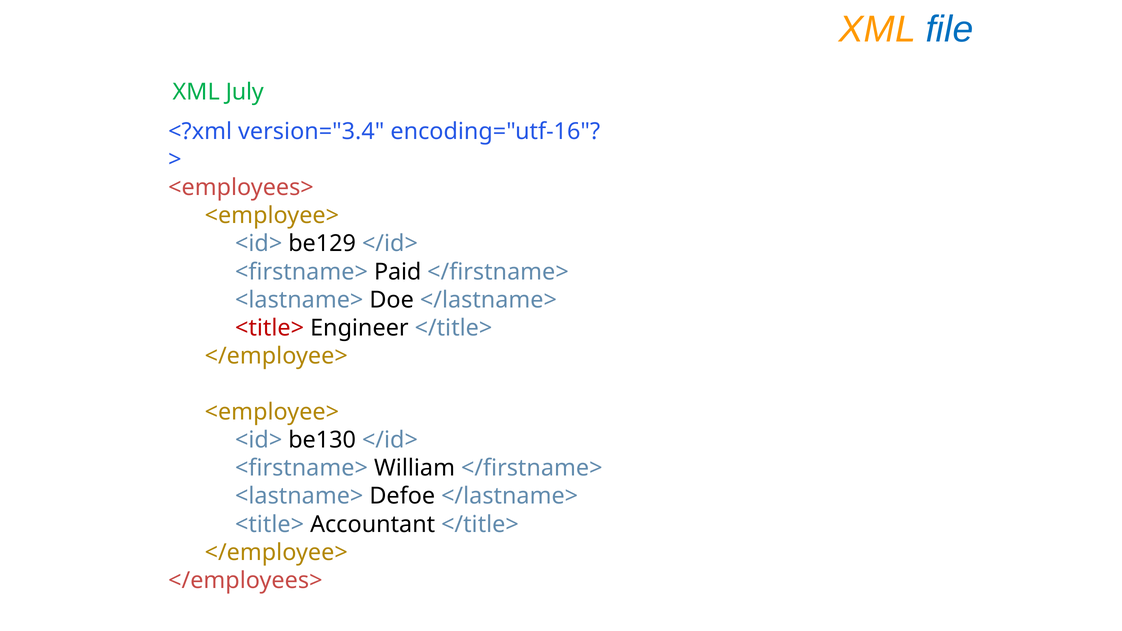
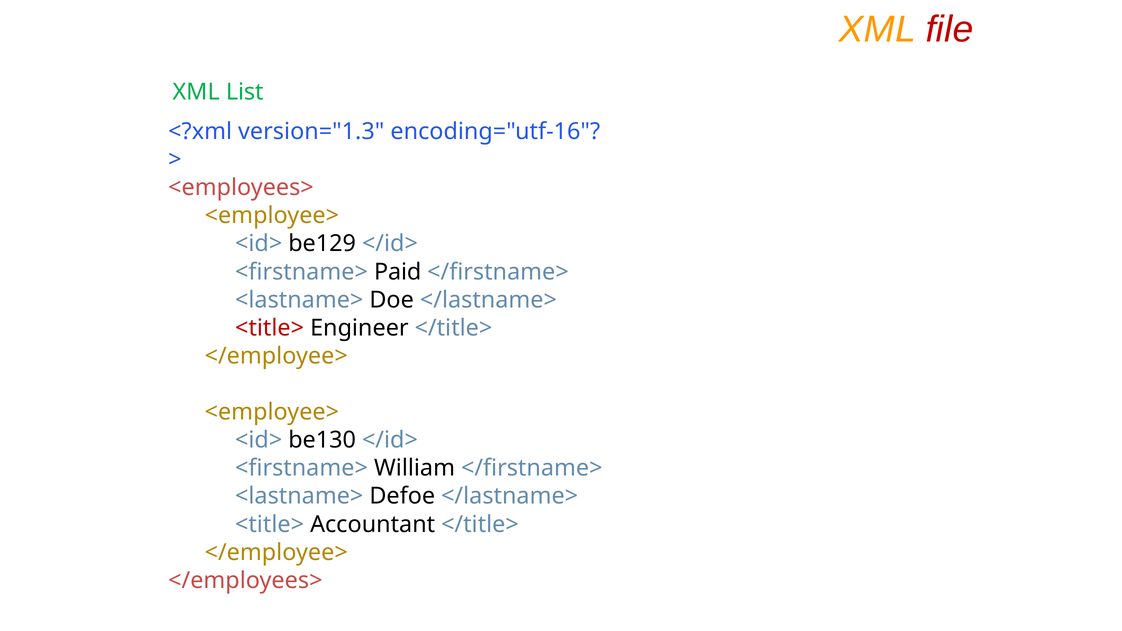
file colour: blue -> red (949, 29)
July: July -> List (245, 92)
version="3.4: version="3.4 -> version="1.3 (311, 132)
